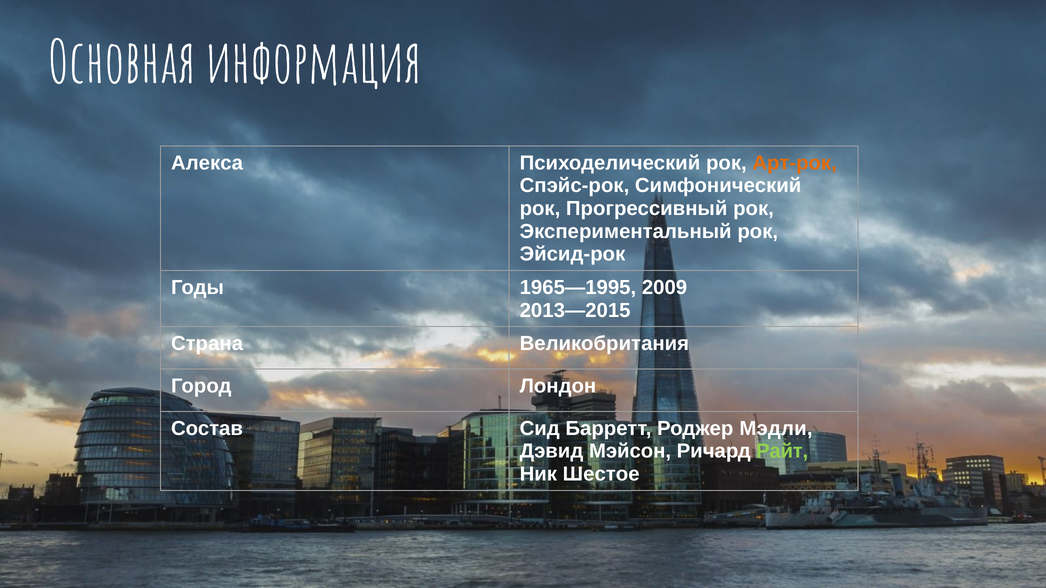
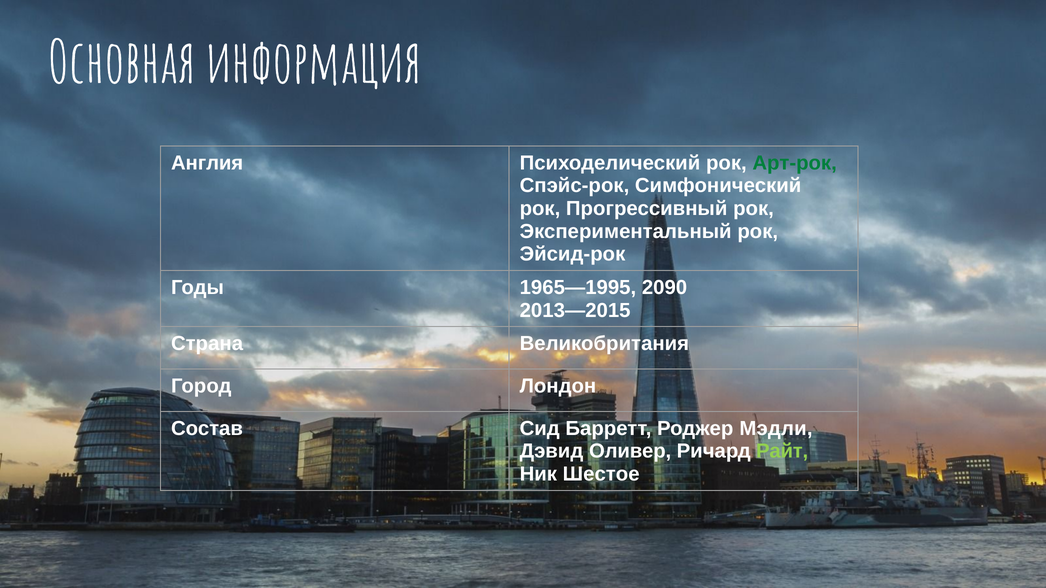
Алекса: Алекса -> Англия (207, 163)
Арт-рок colour: orange -> green (795, 163)
2009: 2009 -> 2090 (665, 288)
Мэйсон: Мэйсон -> Оливер (630, 452)
